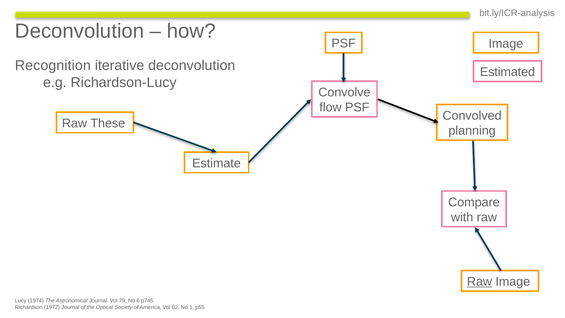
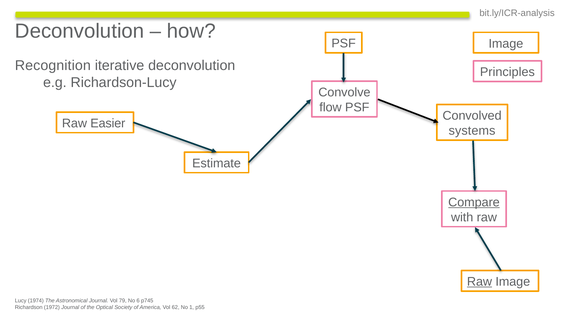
Estimated: Estimated -> Principles (507, 72)
These: These -> Easier (108, 123)
planning: planning -> systems (472, 131)
Compare underline: none -> present (474, 202)
